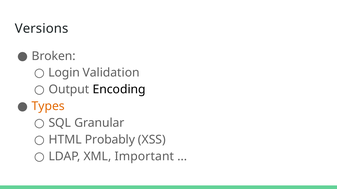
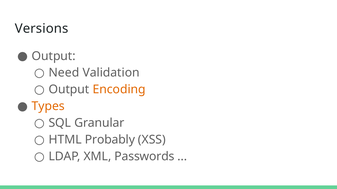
Broken: Broken -> Output (54, 56)
Login: Login -> Need (64, 73)
Encoding colour: black -> orange (119, 90)
Important: Important -> Passwords (144, 157)
